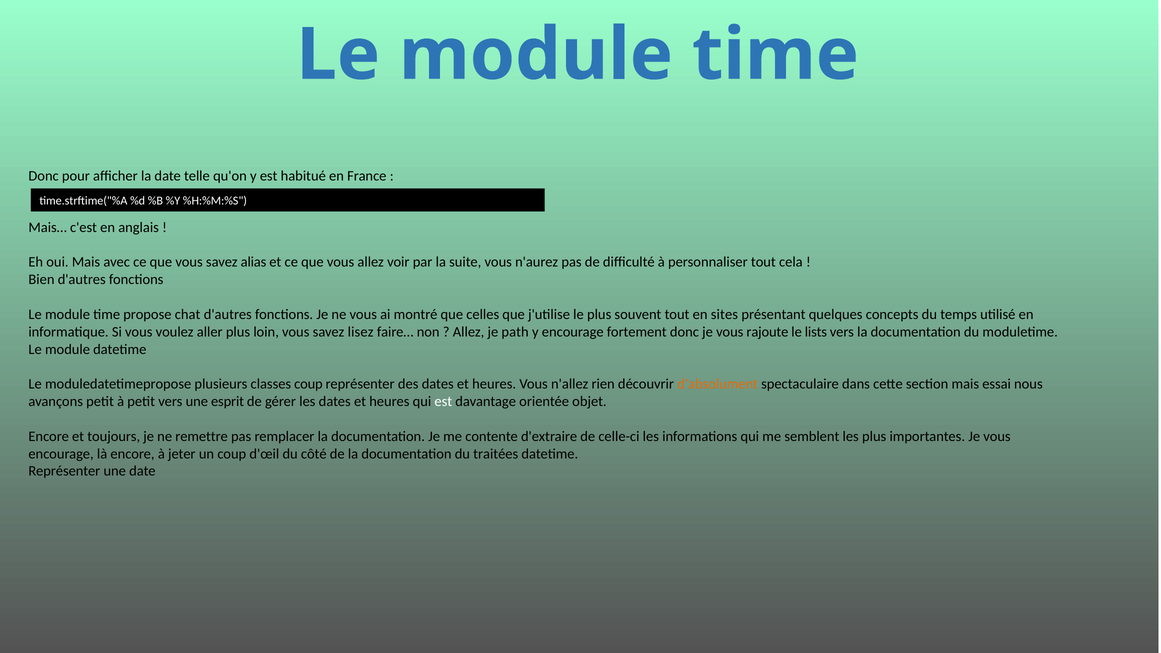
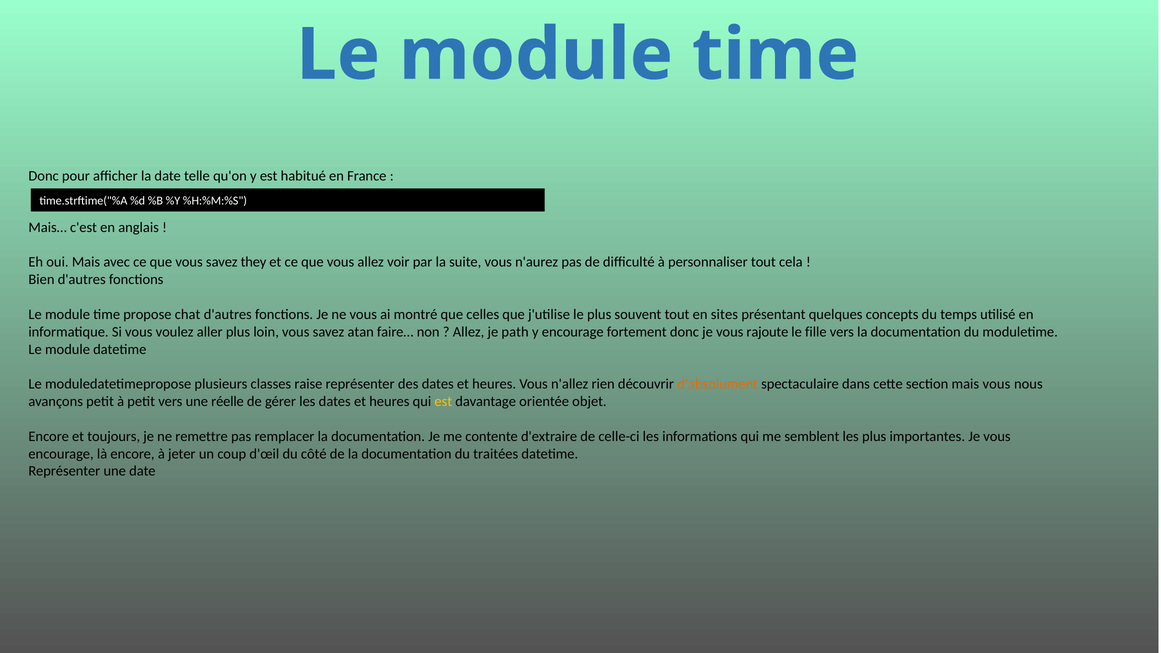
alias: alias -> they (254, 262)
lisez: lisez -> atan (361, 332)
lists: lists -> fille (816, 332)
classes coup: coup -> raise (308, 384)
mais essai: essai -> vous (996, 384)
esprit: esprit -> réelle (228, 402)
est colour: white -> yellow (443, 402)
